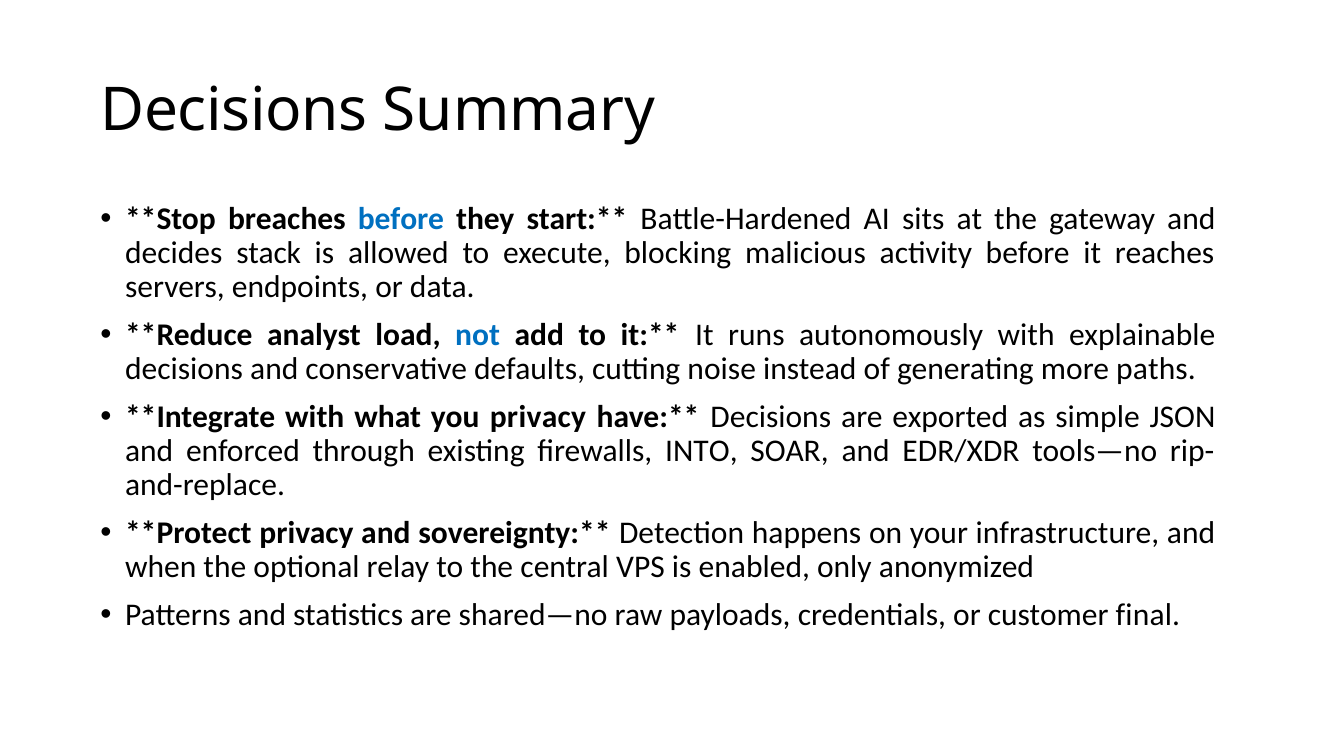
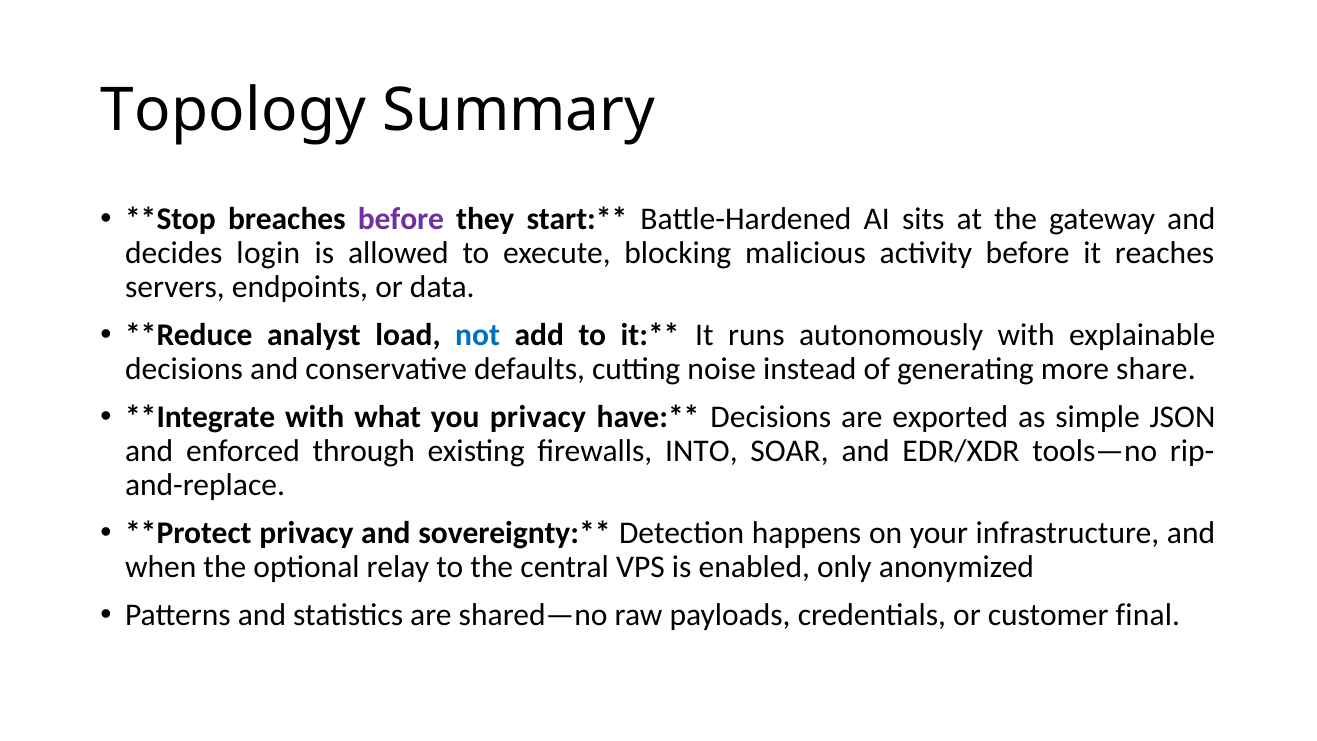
Decisions: Decisions -> Topology (233, 111)
before colour: blue -> purple (401, 219)
stack: stack -> login (268, 253)
paths: paths -> share (1156, 369)
